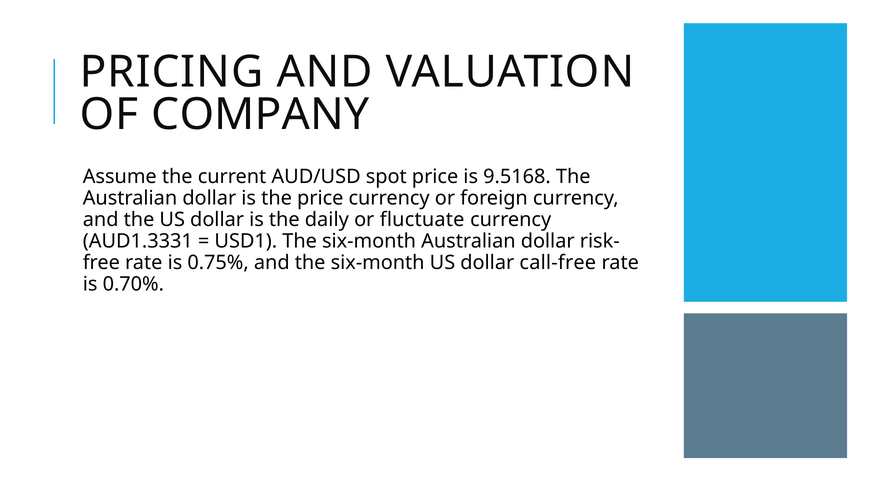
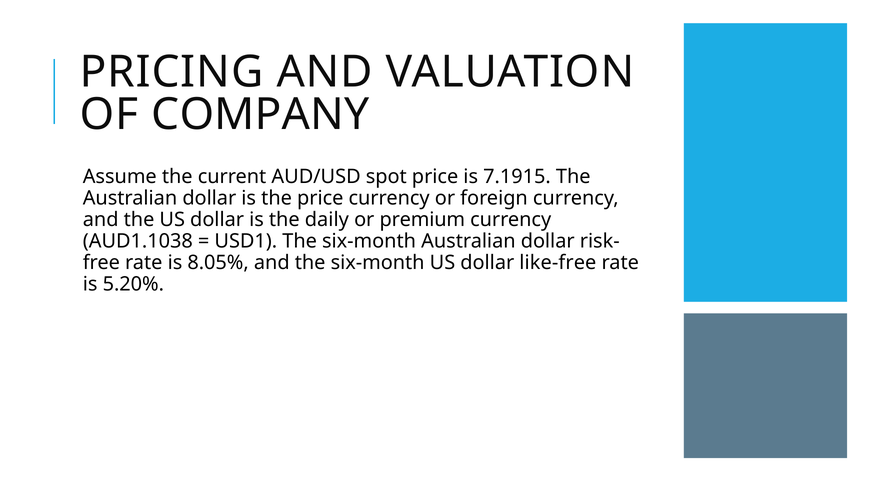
9.5168: 9.5168 -> 7.1915 (517, 177)
fluctuate: fluctuate -> premium (422, 220)
AUD1.3331: AUD1.3331 -> AUD1.1038 (138, 242)
0.75%: 0.75% -> 8.05% (218, 263)
call-free: call-free -> like-free (558, 263)
0.70%: 0.70% -> 5.20% (133, 285)
